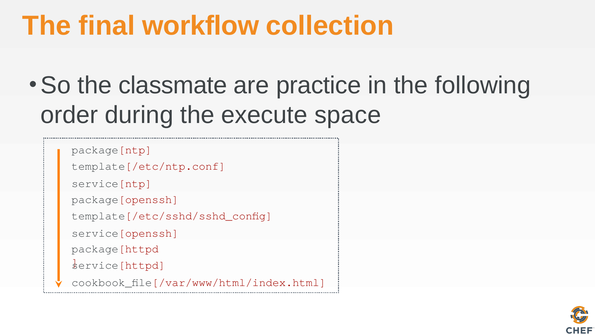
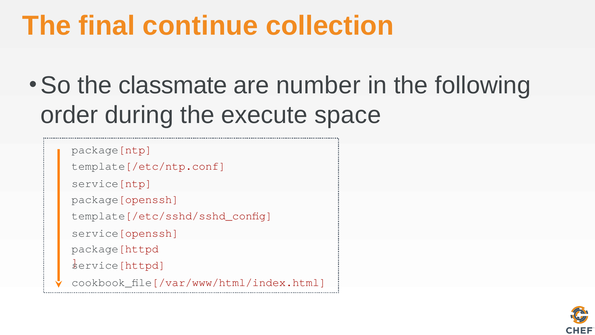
workflow: workflow -> continue (200, 26)
practice: practice -> number (318, 85)
